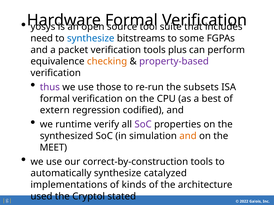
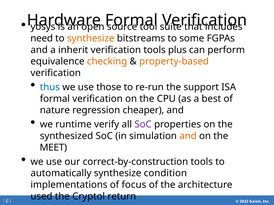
synthesize colour: blue -> orange (91, 38)
packet: packet -> inherit (73, 50)
property-based colour: purple -> orange (174, 62)
thus colour: purple -> blue (50, 87)
subsets: subsets -> support (201, 87)
extern: extern -> nature (55, 110)
codified: codified -> cheaper (143, 110)
catalyzed: catalyzed -> condition (165, 174)
kinds: kinds -> focus (134, 185)
stated: stated -> return (122, 197)
